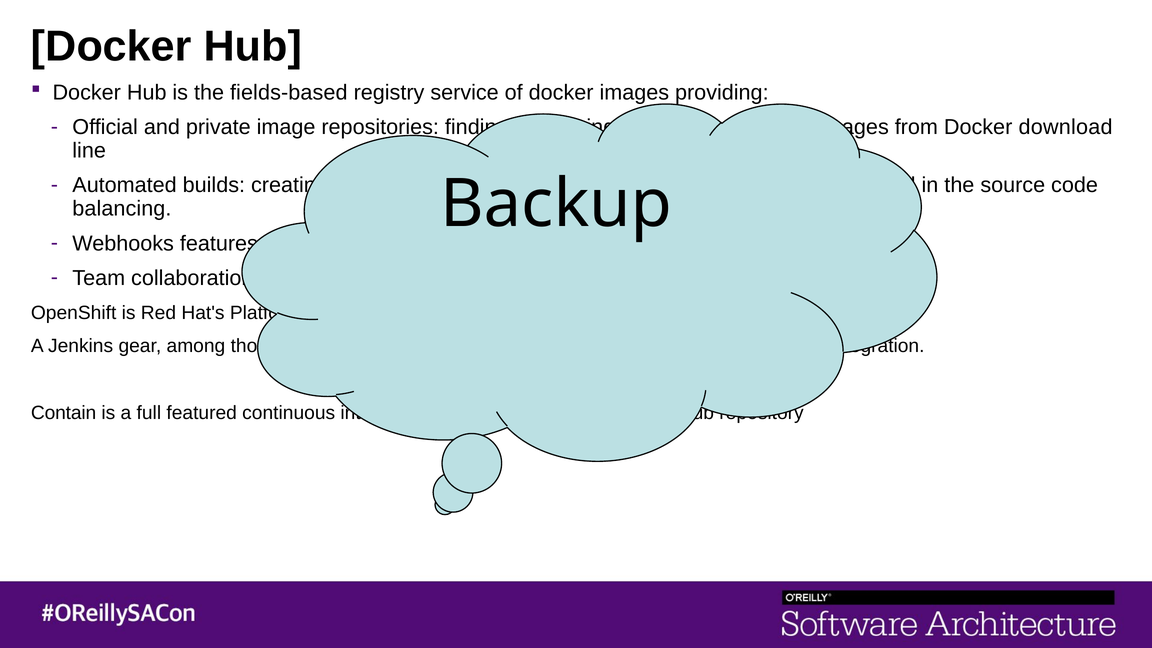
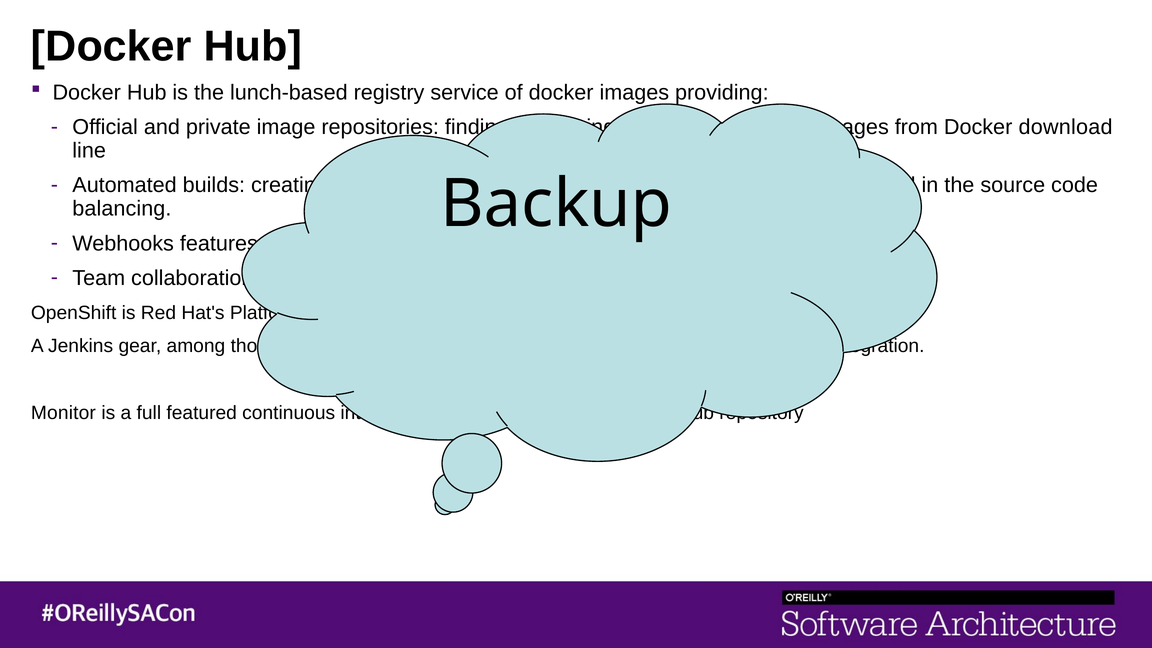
fields-based: fields-based -> lunch-based (289, 93)
Contain: Contain -> Monitor (63, 413)
